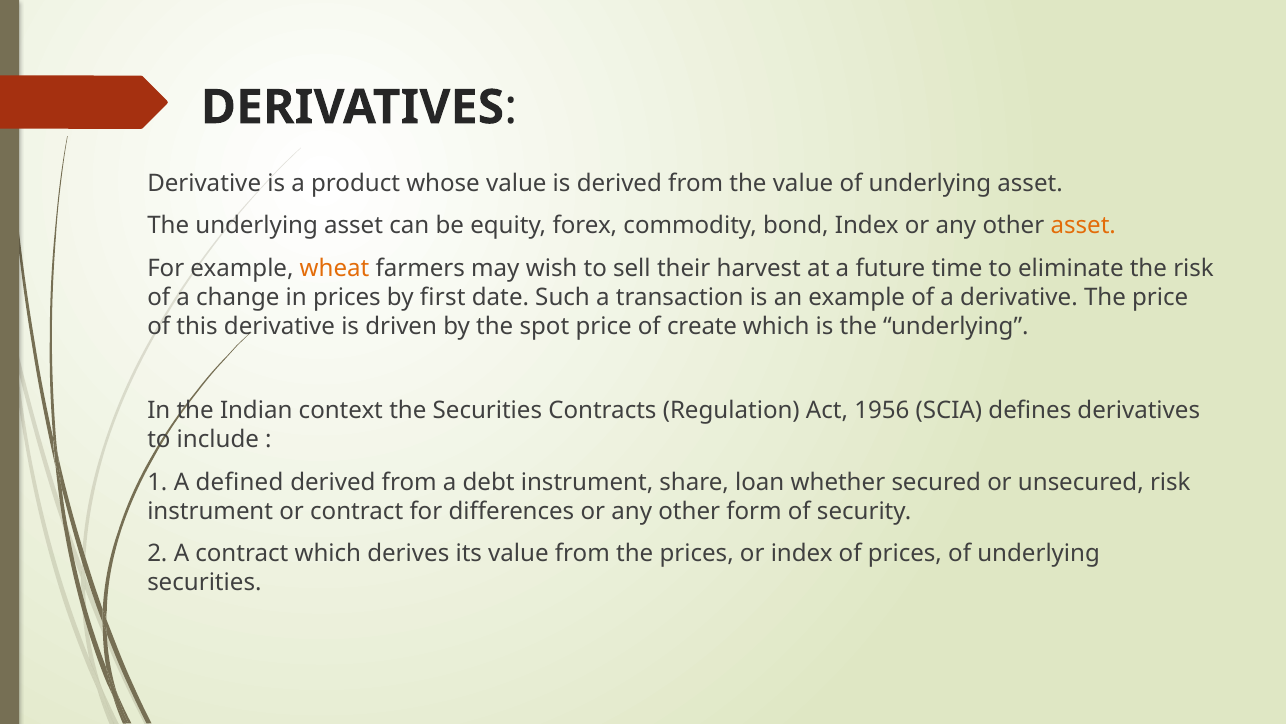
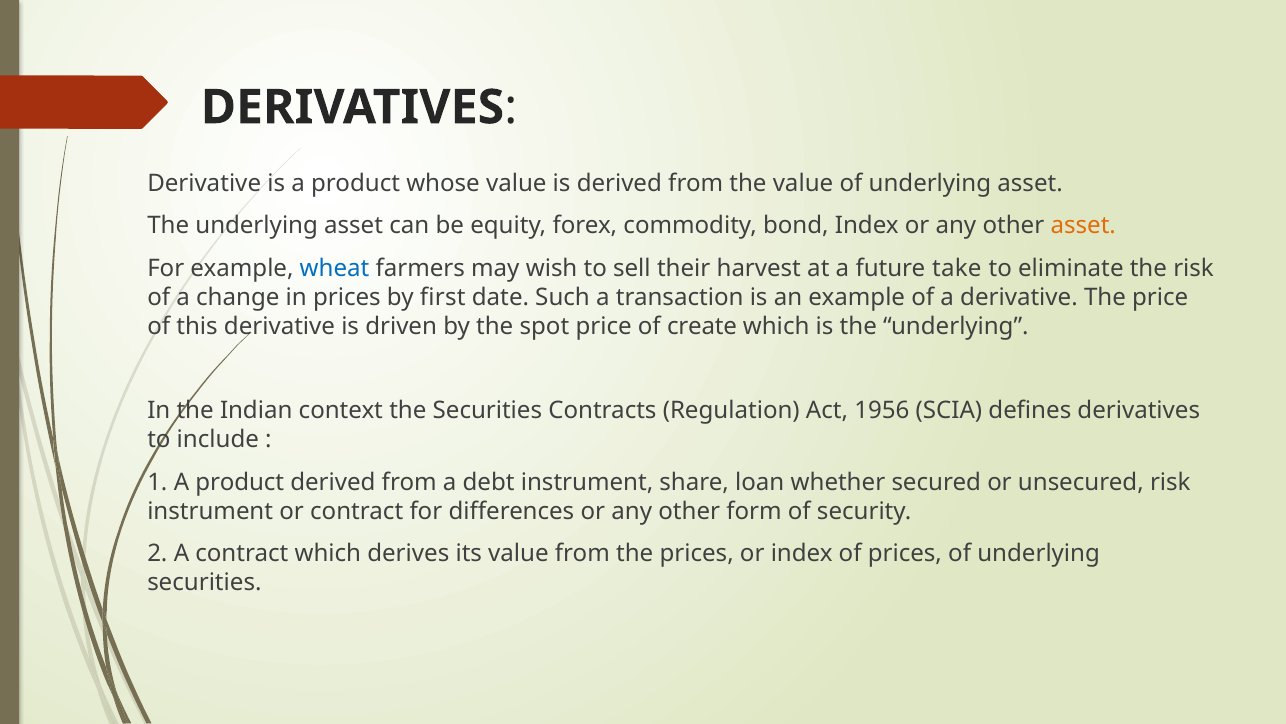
wheat colour: orange -> blue (335, 268)
time: time -> take (957, 268)
1 A defined: defined -> product (240, 482)
